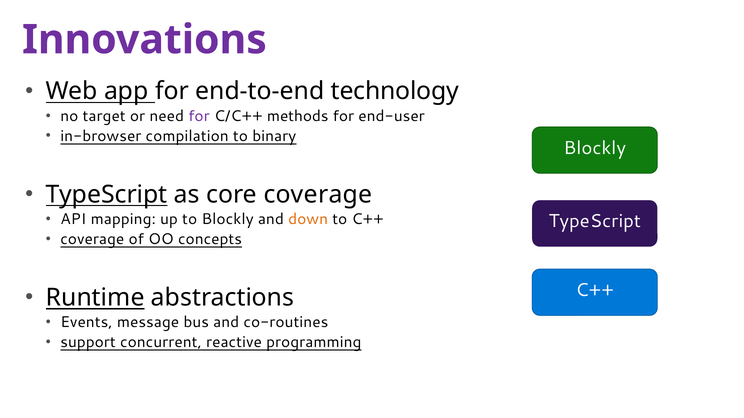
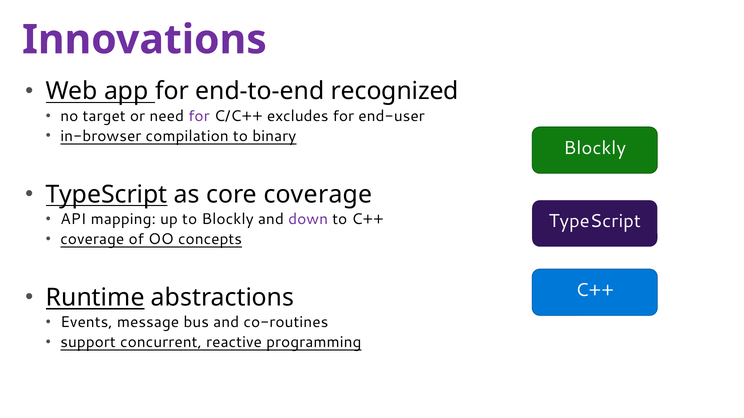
technology: technology -> recognized (395, 91)
methods: methods -> excludes (298, 116)
down colour: orange -> purple (308, 220)
